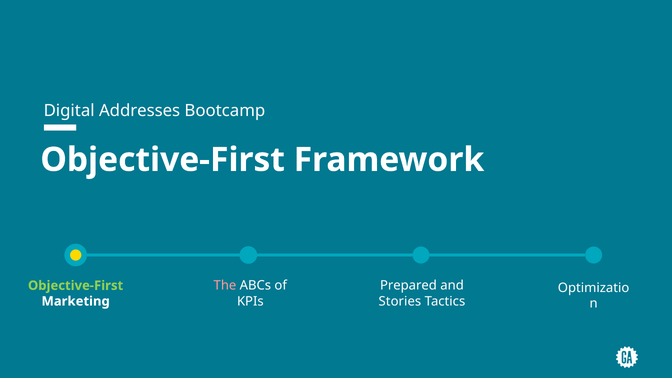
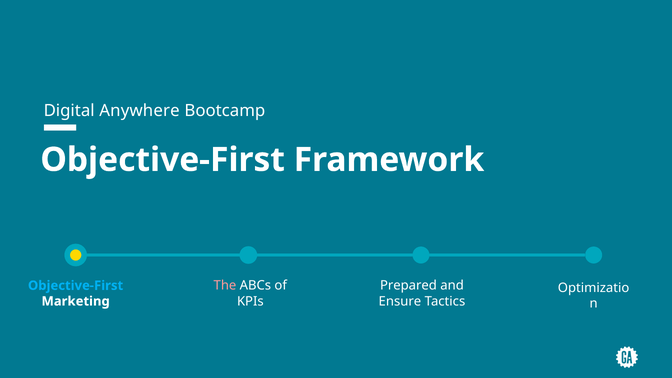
Addresses: Addresses -> Anywhere (139, 111)
Objective-First colour: light green -> light blue (76, 286)
Stories: Stories -> Ensure (400, 301)
